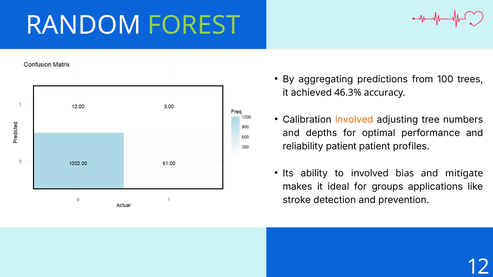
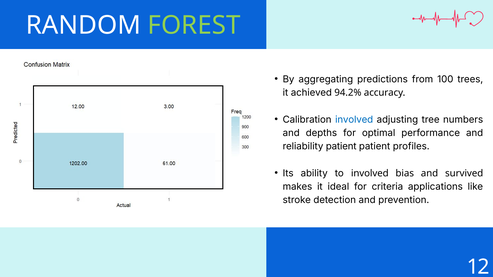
46.3%: 46.3% -> 94.2% (348, 93)
involved colour: orange -> blue (354, 120)
mitigate: mitigate -> survived (464, 173)
groups: groups -> criteria (387, 187)
